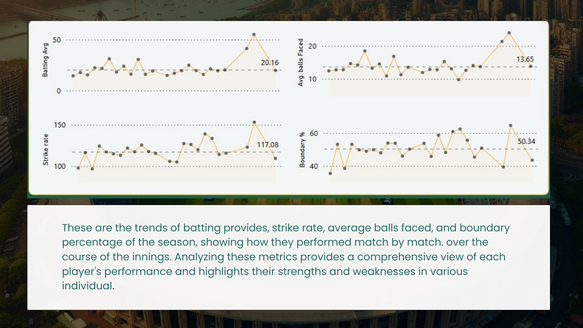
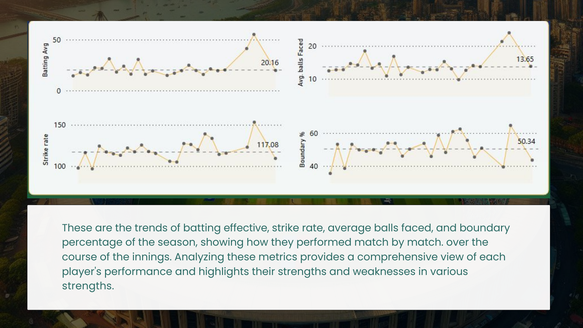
batting provides: provides -> effective (246, 228)
individual: individual -> strengths (88, 286)
